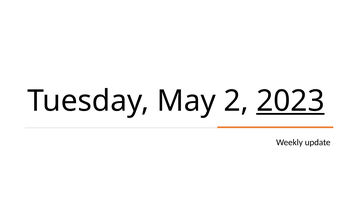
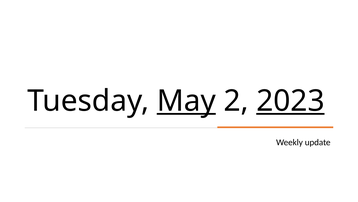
May underline: none -> present (186, 101)
